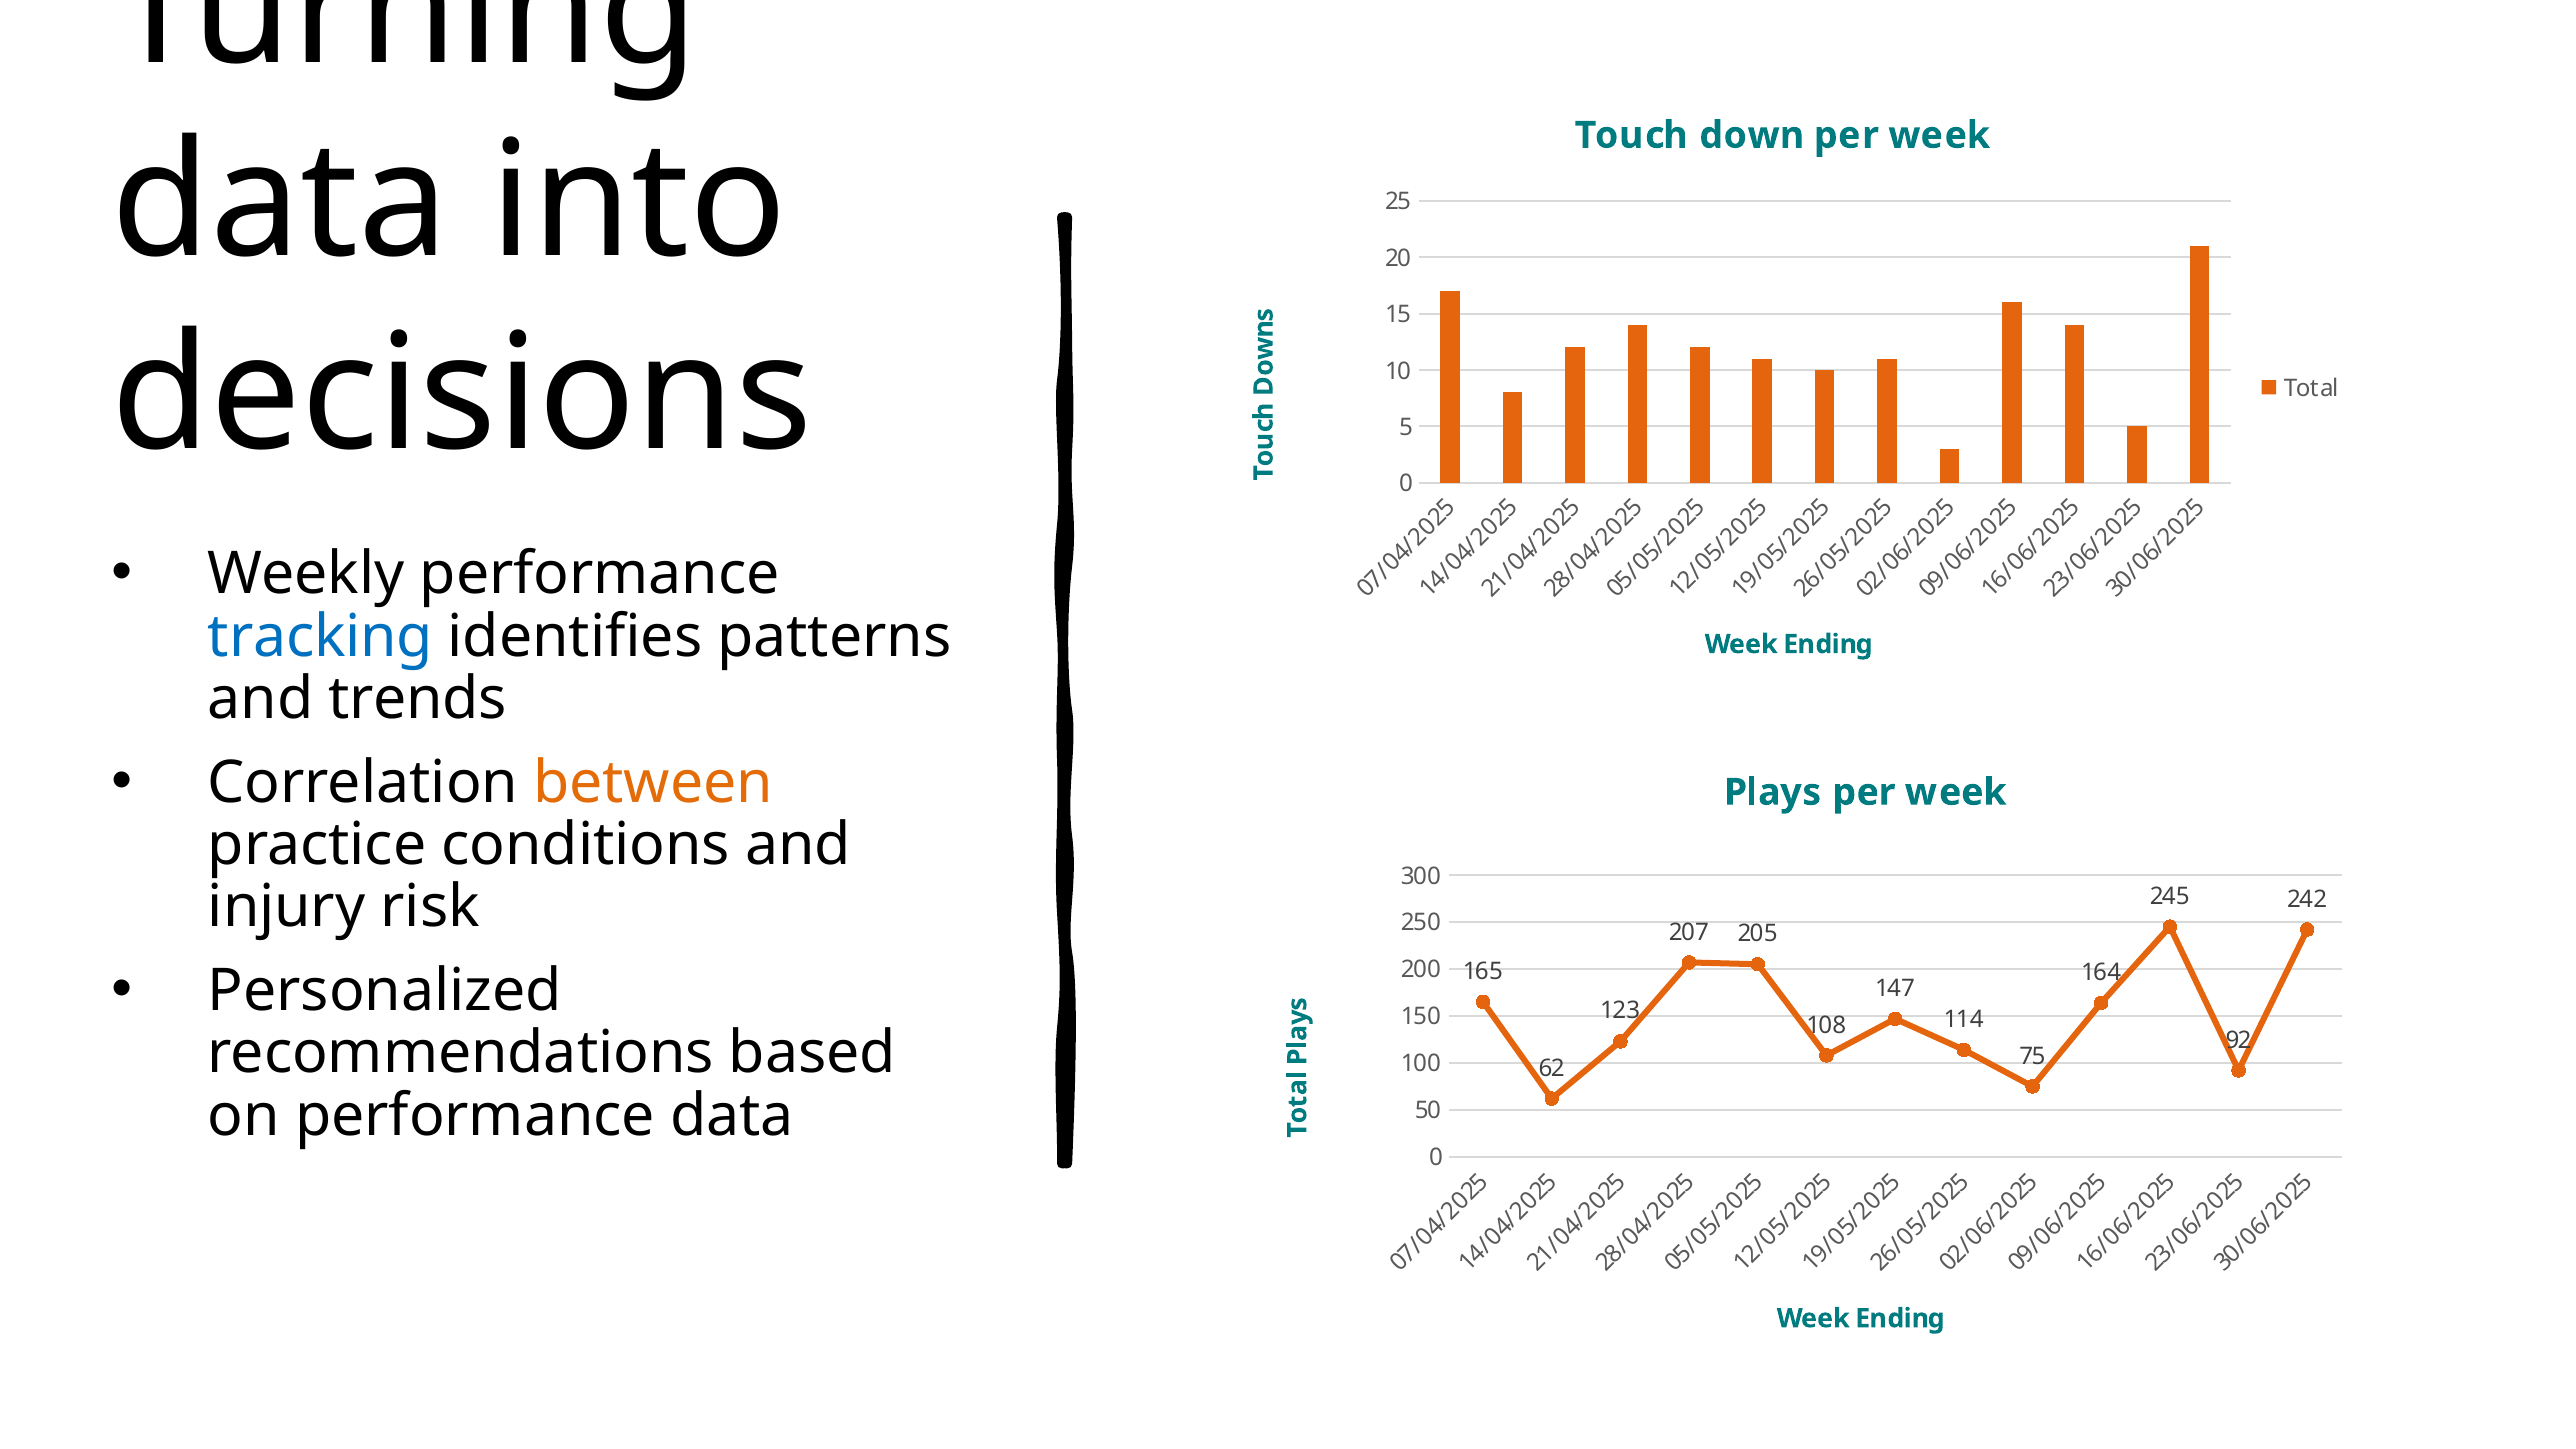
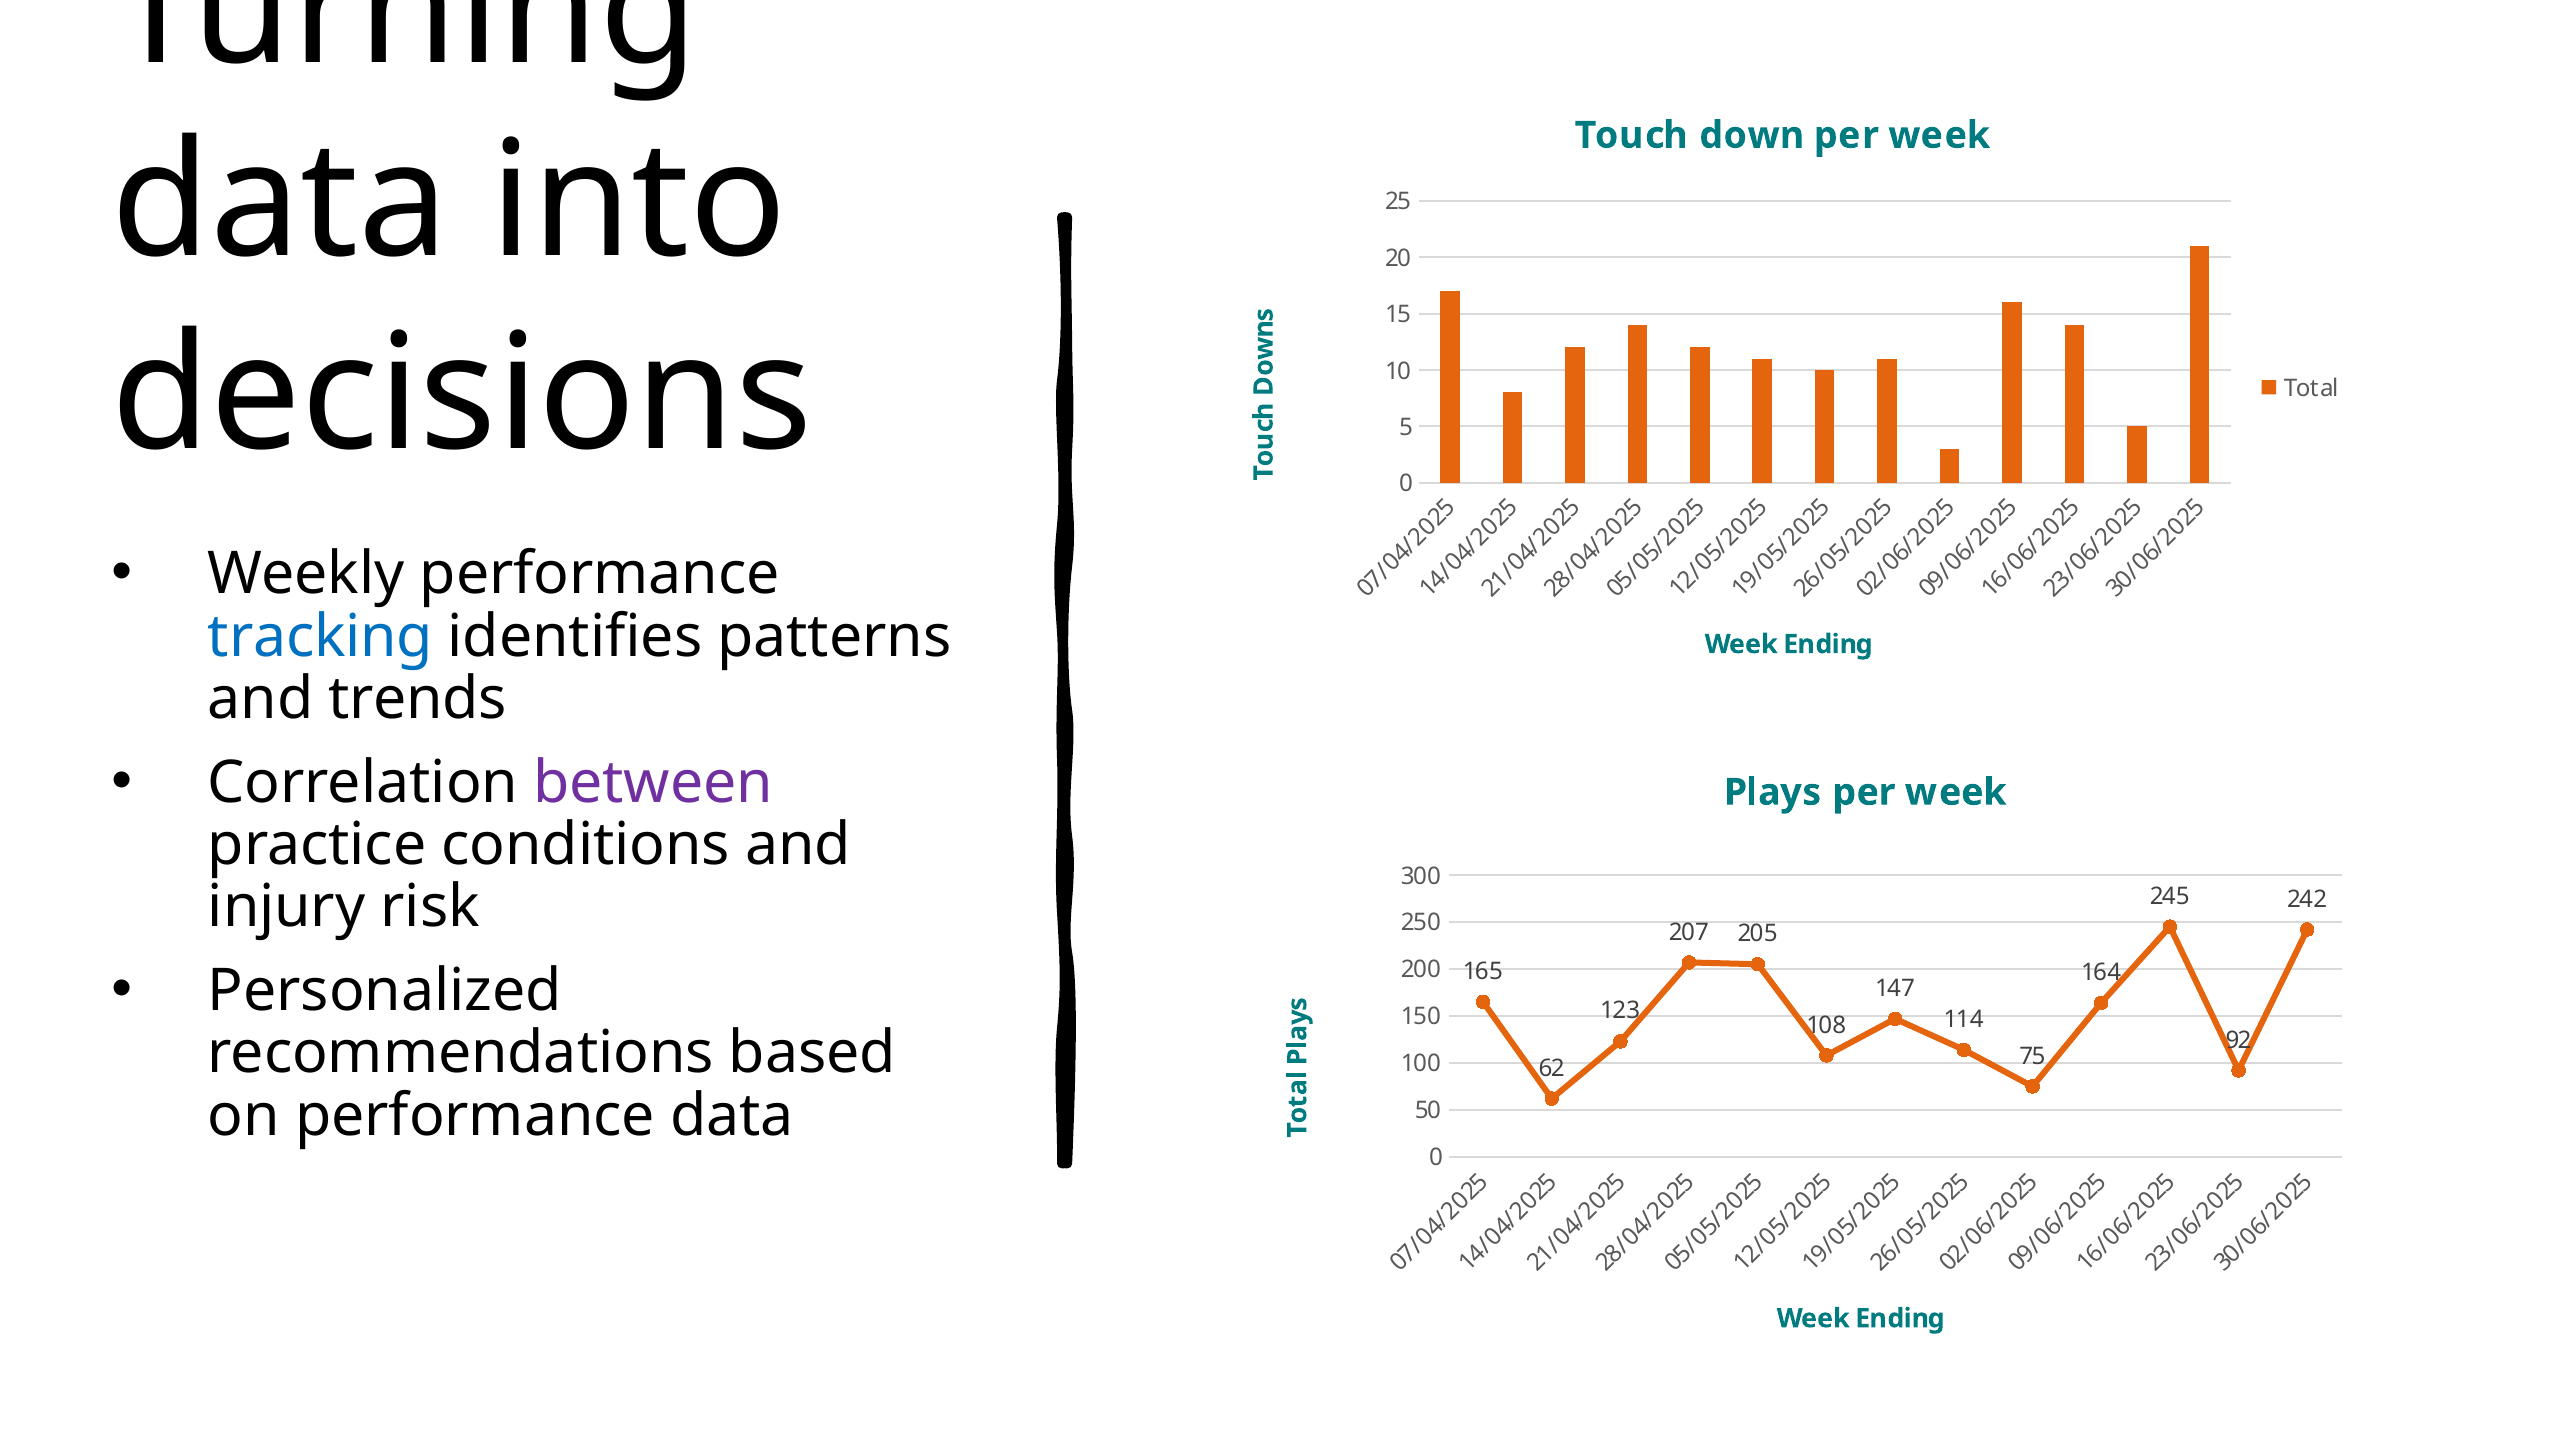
between colour: orange -> purple (653, 783)
